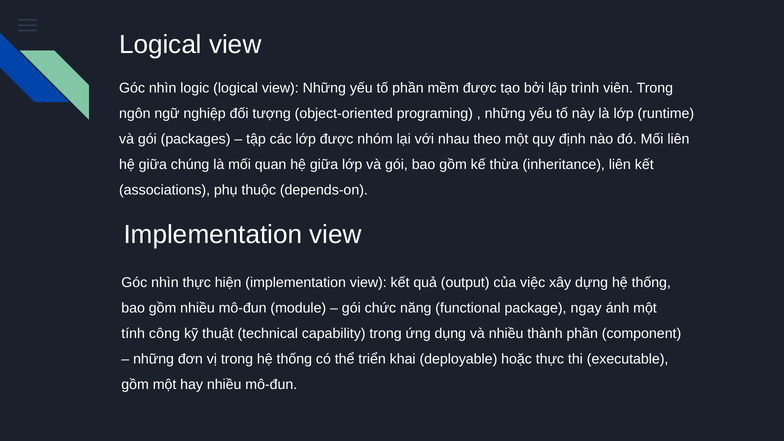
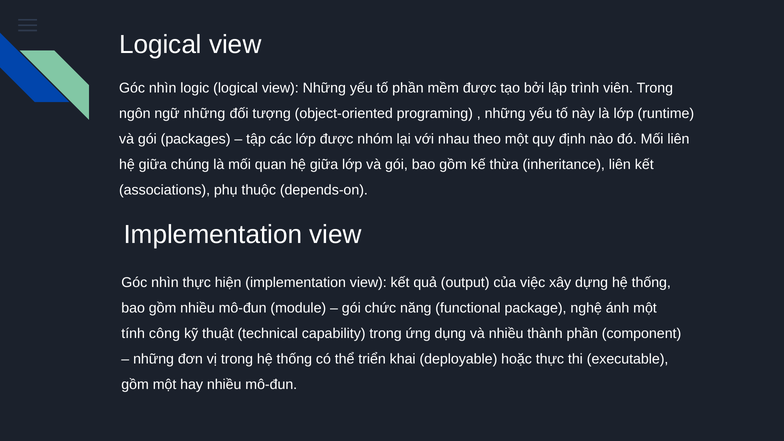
ngữ nghiệp: nghiệp -> những (204, 113)
ngay: ngay -> nghệ (586, 308)
